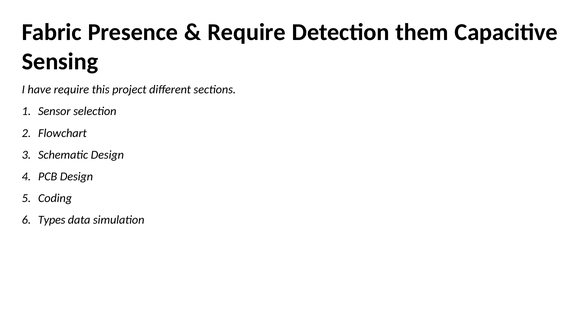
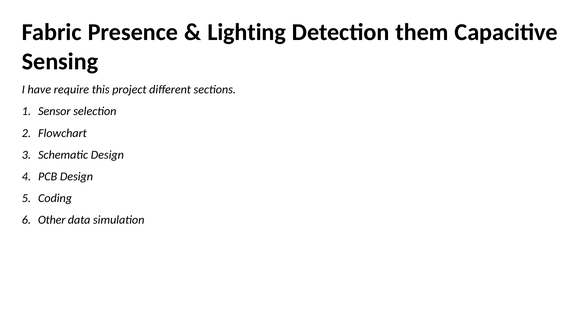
Require: Require -> Lighting (247, 32)
Types: Types -> Other (52, 220)
